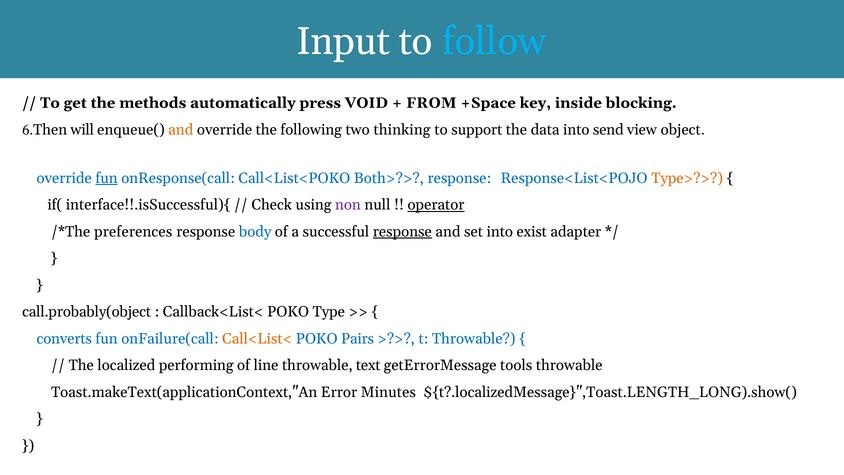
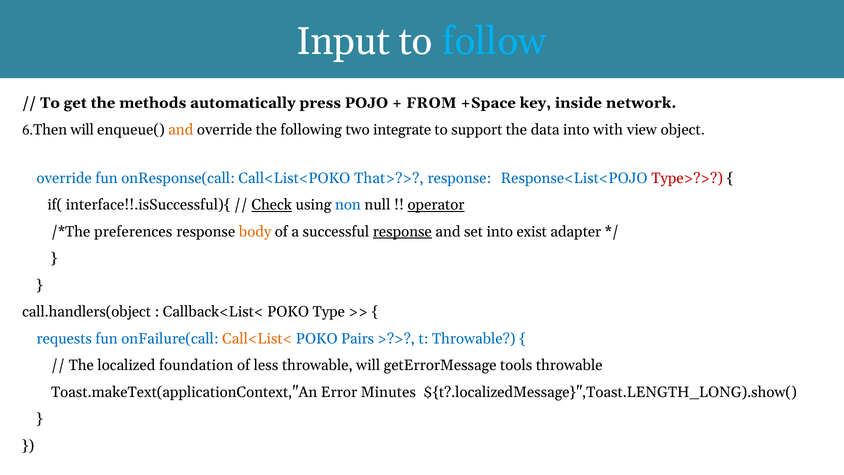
VOID: VOID -> POJO (366, 103)
blocking: blocking -> network (641, 103)
thinking: thinking -> integrate (402, 130)
send: send -> with (608, 130)
fun underline: present -> none (107, 178)
Both>?>: Both>?> -> That>?> (389, 178)
Type>?> colour: orange -> red (687, 178)
Check underline: none -> present (272, 205)
non colour: purple -> blue (348, 205)
body colour: blue -> orange (255, 232)
call.probably(object: call.probably(object -> call.handlers(object (87, 312)
converts: converts -> requests (64, 339)
performing: performing -> foundation (196, 365)
line: line -> less (266, 365)
throwable text: text -> will (368, 365)
